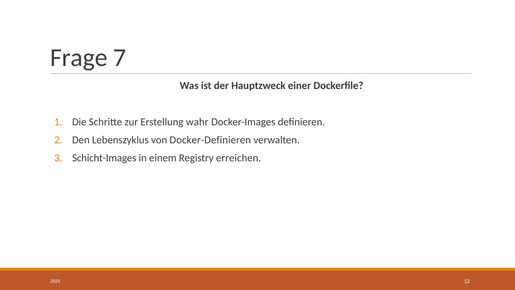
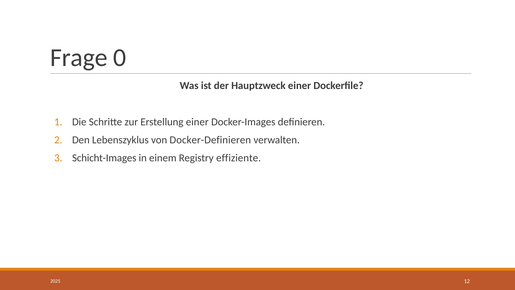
7: 7 -> 0 (120, 58)
Erstellung wahr: wahr -> einer (197, 122)
erreichen: erreichen -> effiziente (239, 158)
